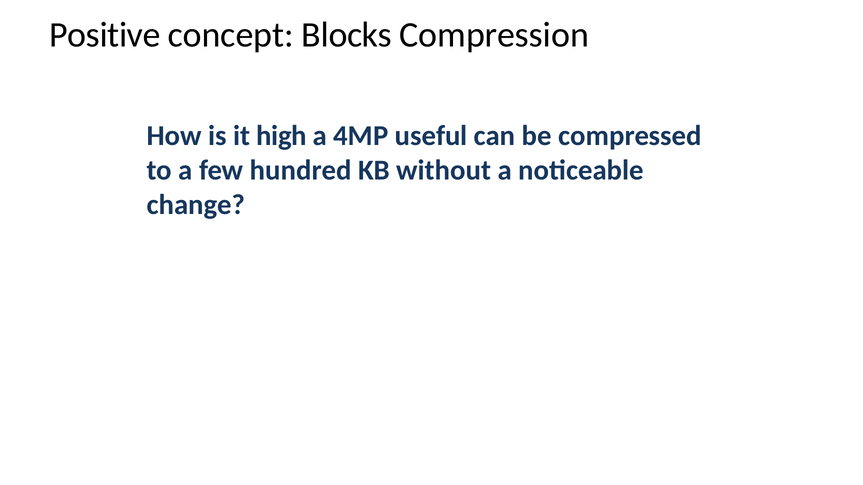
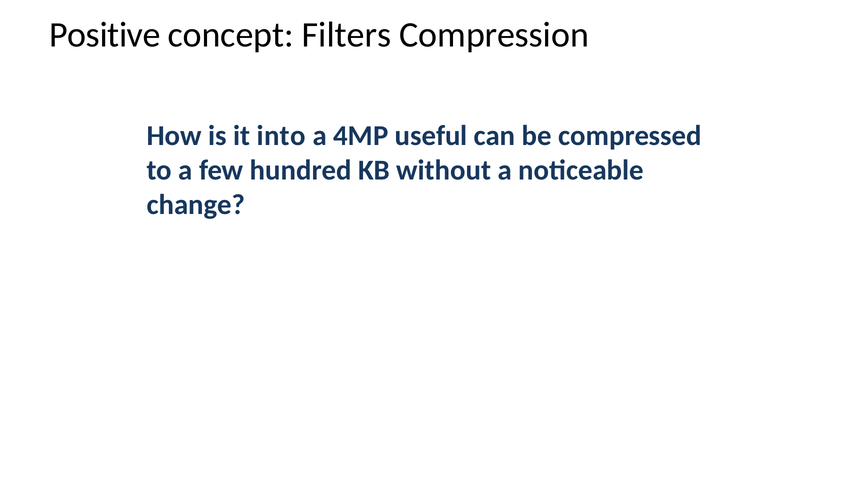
Blocks: Blocks -> Filters (347, 35)
high: high -> into (281, 136)
